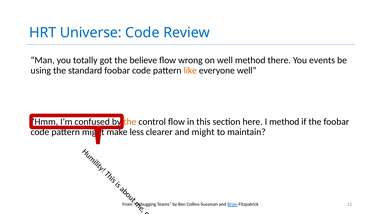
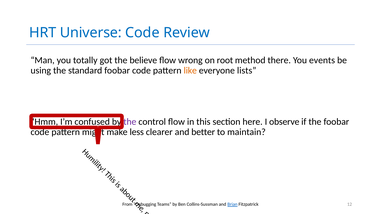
on well: well -> root (225, 60)
everyone well: well -> lists (247, 71)
the colour: orange -> purple (130, 122)
I method: method -> observe (284, 122)
and might: might -> better (203, 132)
